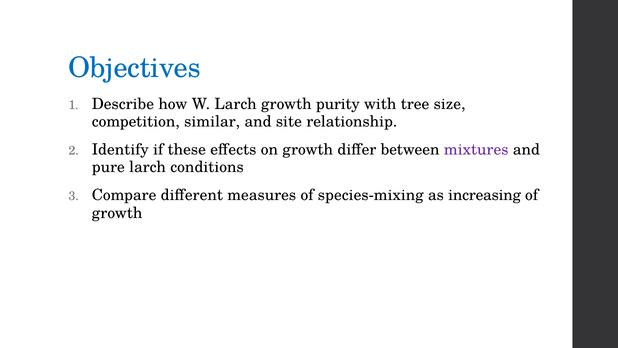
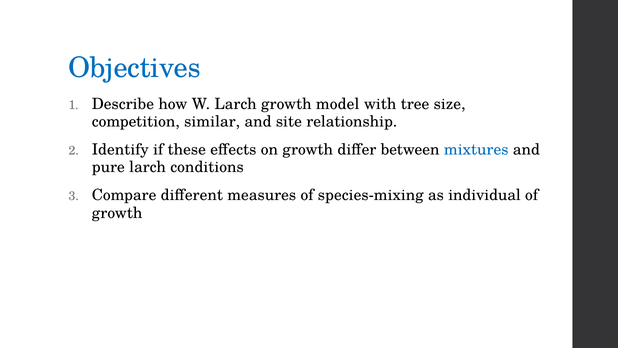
purity: purity -> model (338, 104)
mixtures colour: purple -> blue (476, 150)
increasing: increasing -> individual (485, 195)
